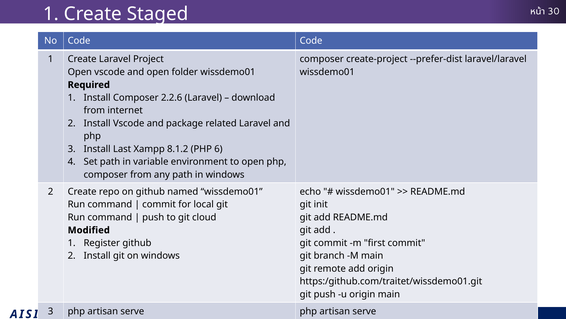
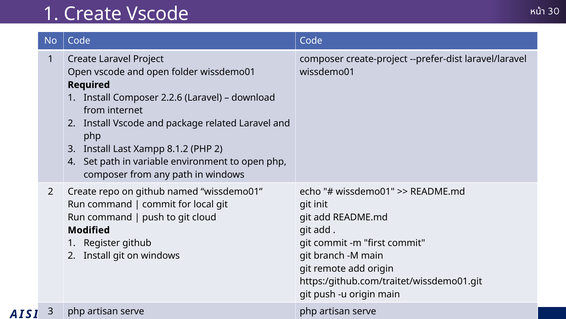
Create Staged: Staged -> Vscode (158, 14)
PHP 6: 6 -> 2 (218, 149)
